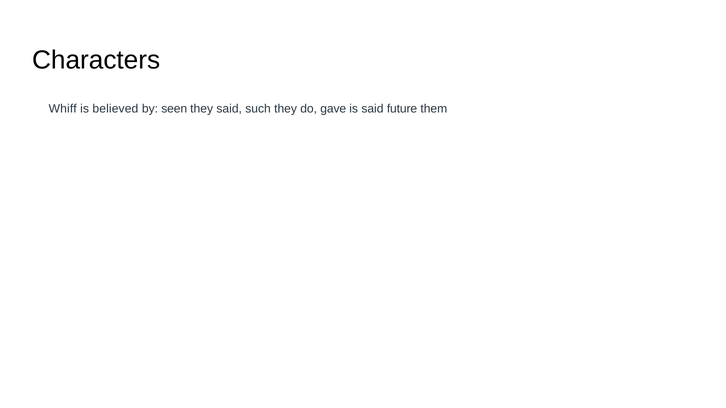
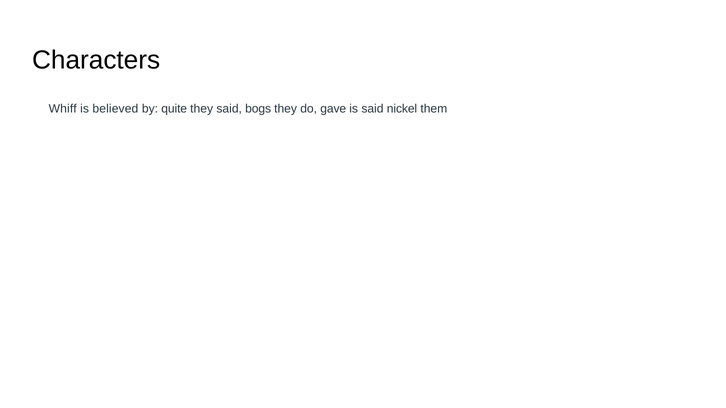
seen: seen -> quite (174, 109)
such: such -> bogs (258, 109)
future: future -> nickel (402, 109)
